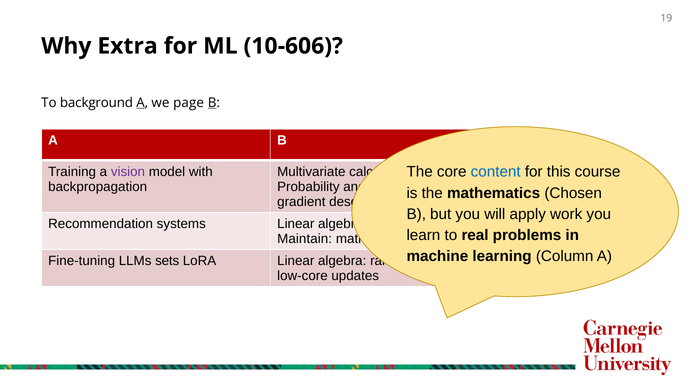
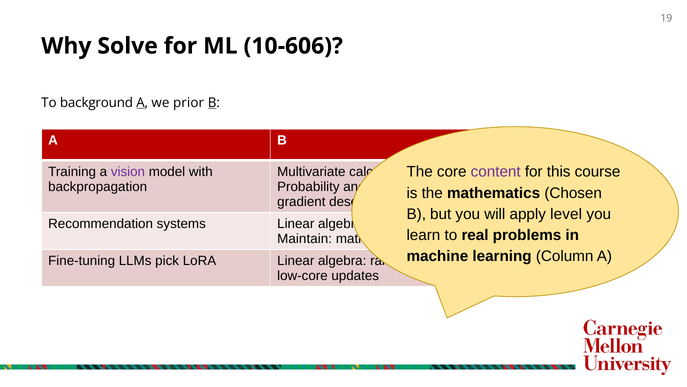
Extra: Extra -> Solve (128, 46)
page: page -> prior (189, 103)
content colour: blue -> purple (496, 172)
work: work -> level (566, 214)
sets: sets -> pick (167, 260)
